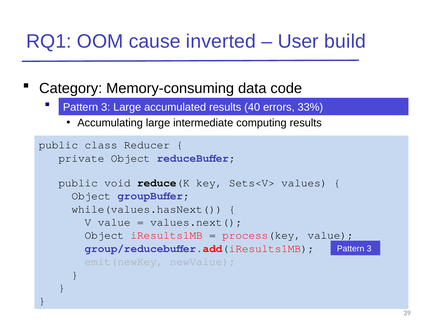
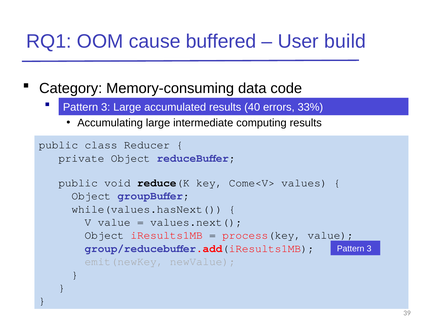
inverted: inverted -> buffered (221, 41)
Sets<V>: Sets<V> -> Come<V> (252, 183)
